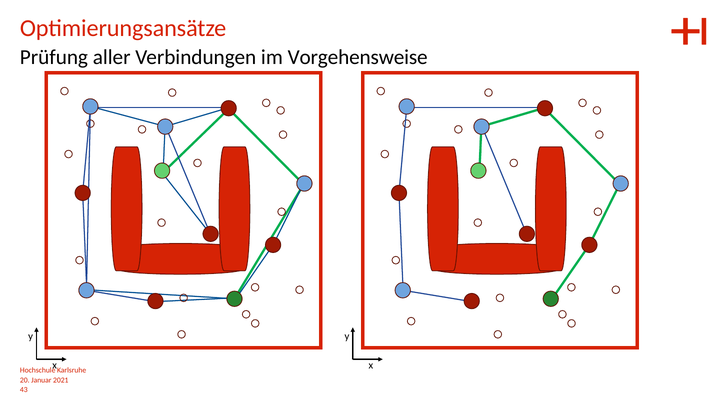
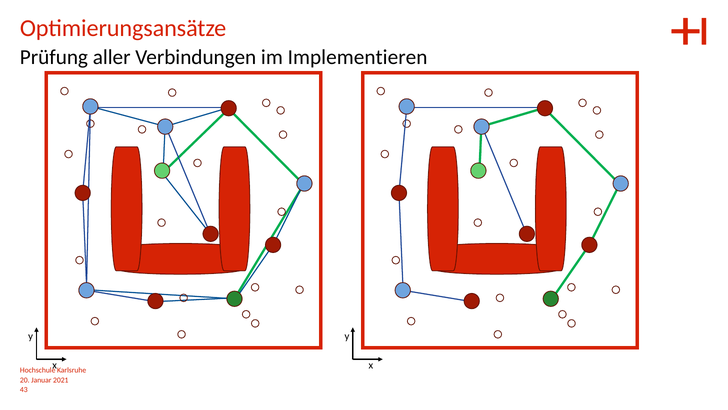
Vorgehensweise: Vorgehensweise -> Implementieren (358, 57)
